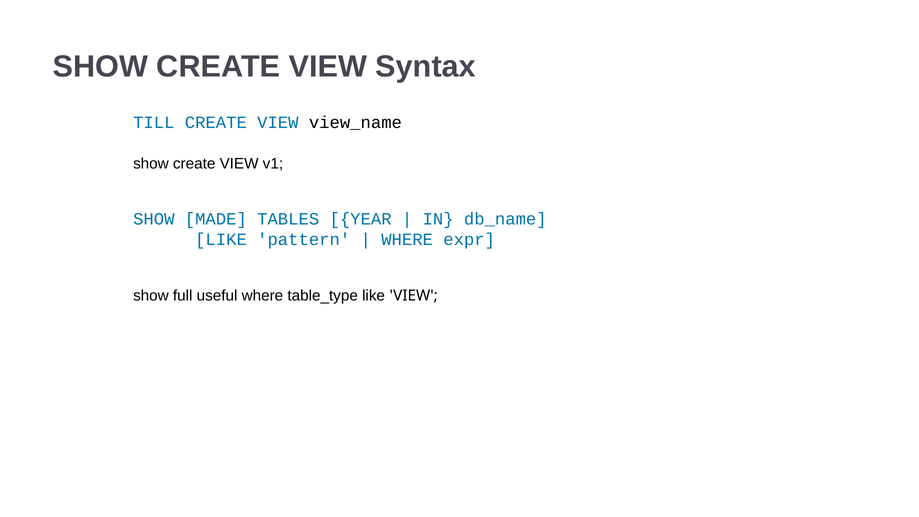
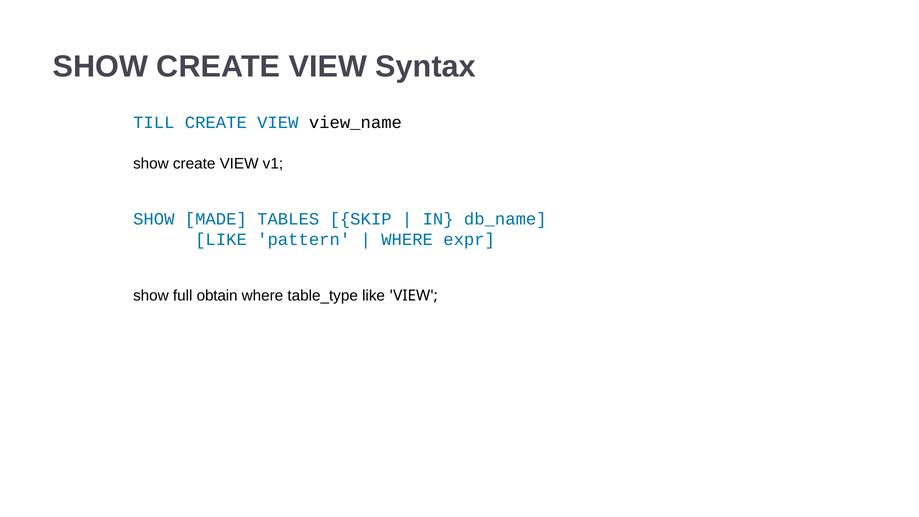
YEAR: YEAR -> SKIP (361, 219)
useful: useful -> obtain (217, 296)
